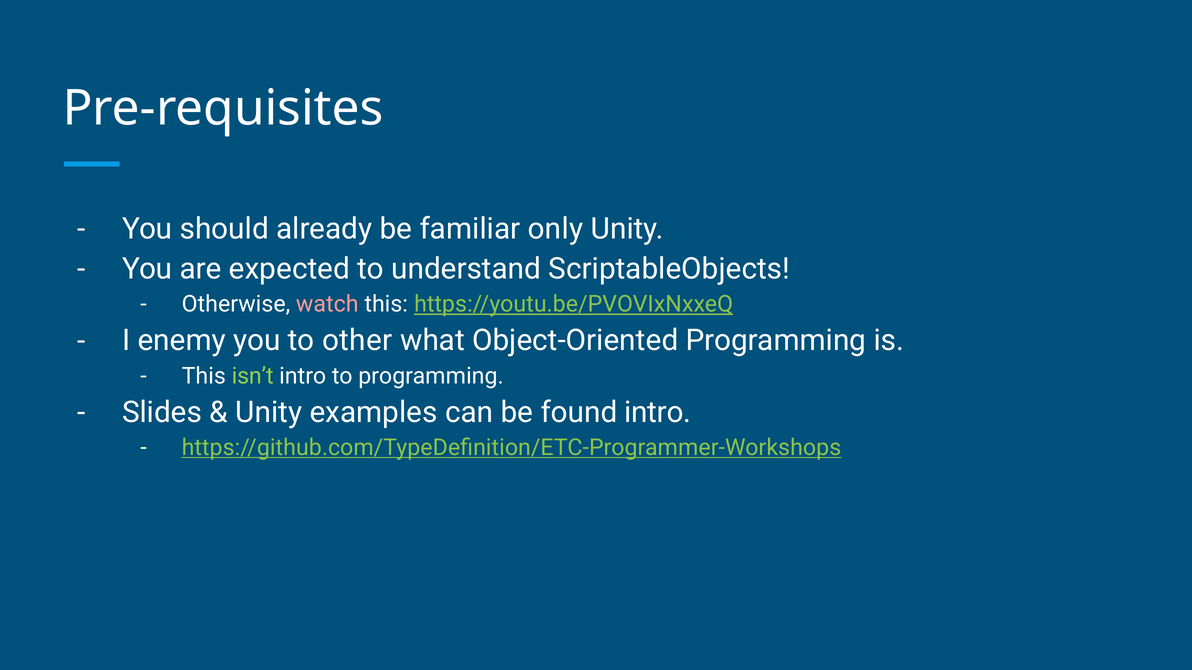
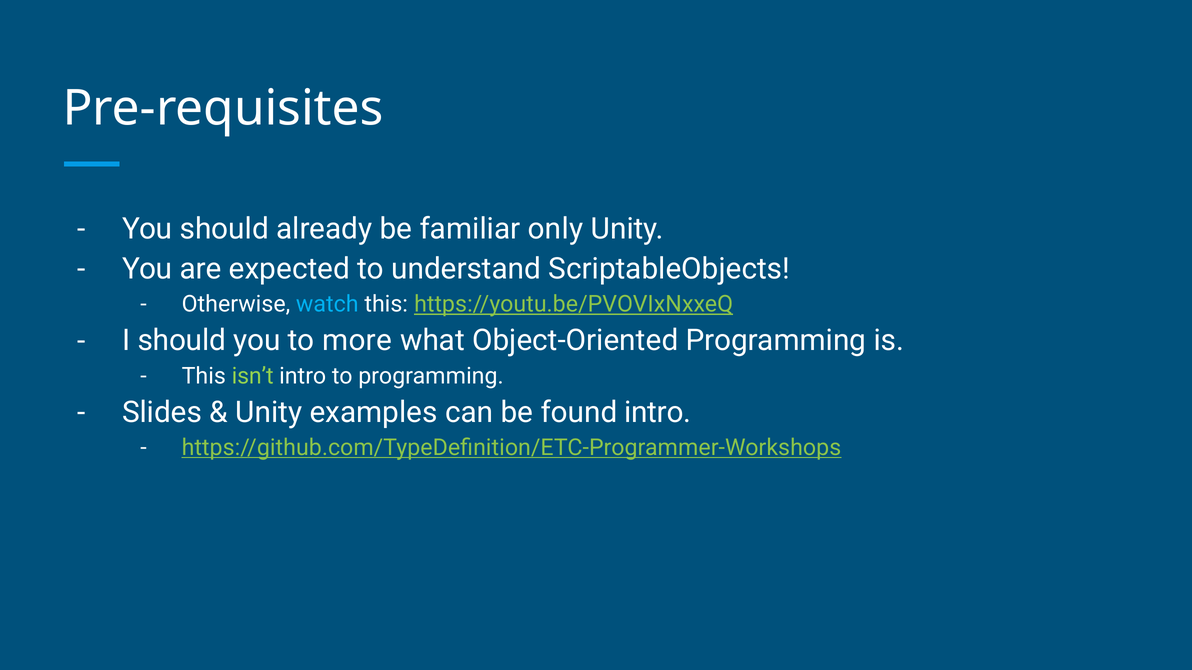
watch colour: pink -> light blue (327, 305)
I enemy: enemy -> should (182, 341)
other: other -> more (357, 341)
